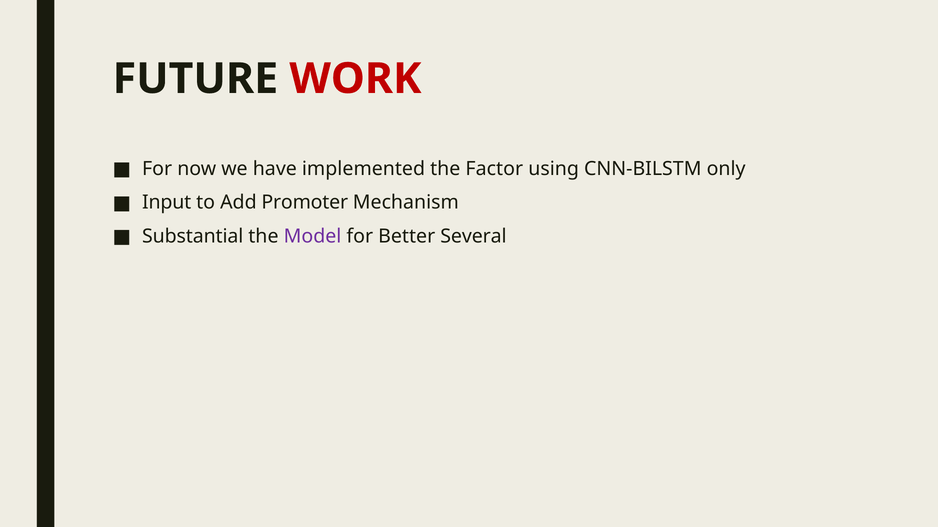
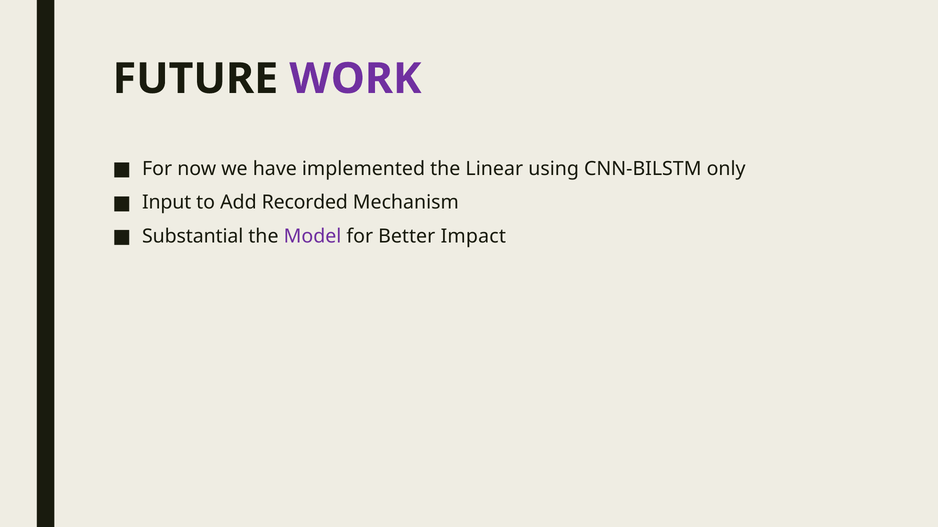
WORK colour: red -> purple (355, 79)
Factor: Factor -> Linear (494, 169)
Promoter: Promoter -> Recorded (305, 203)
Several: Several -> Impact (473, 236)
